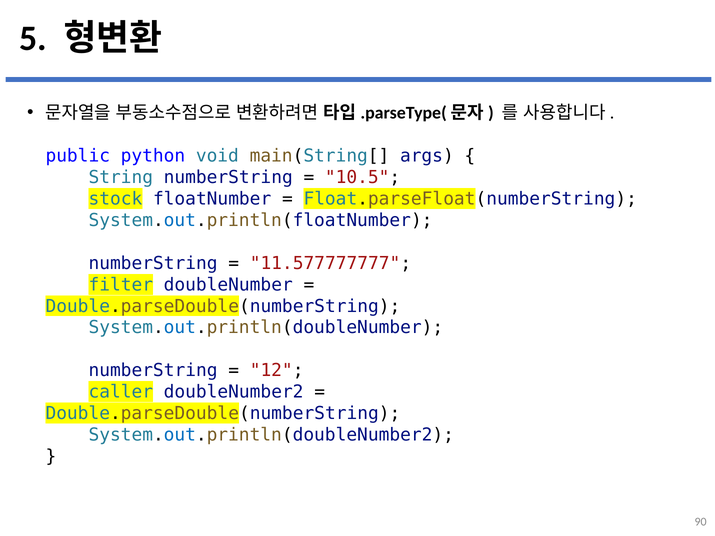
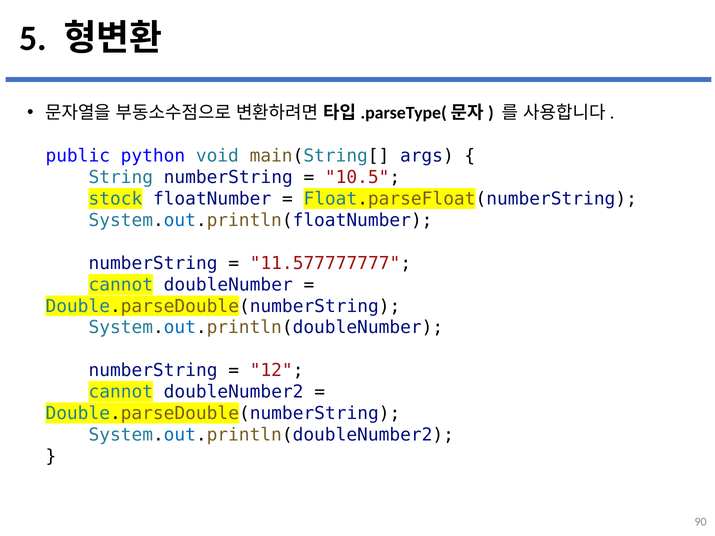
filter: filter -> cannot (121, 285)
caller: caller -> cannot (121, 392)
